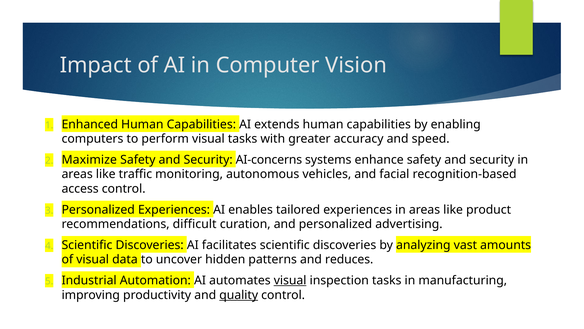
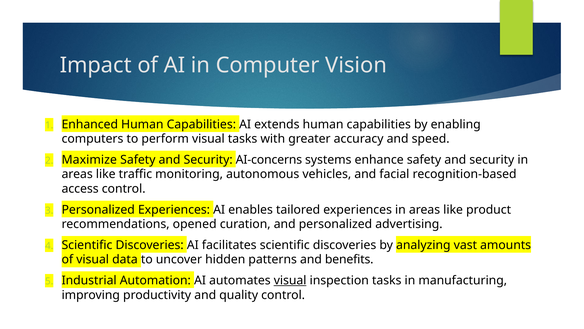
difficult: difficult -> opened (195, 224)
reduces: reduces -> benefits (349, 259)
quality underline: present -> none (239, 295)
